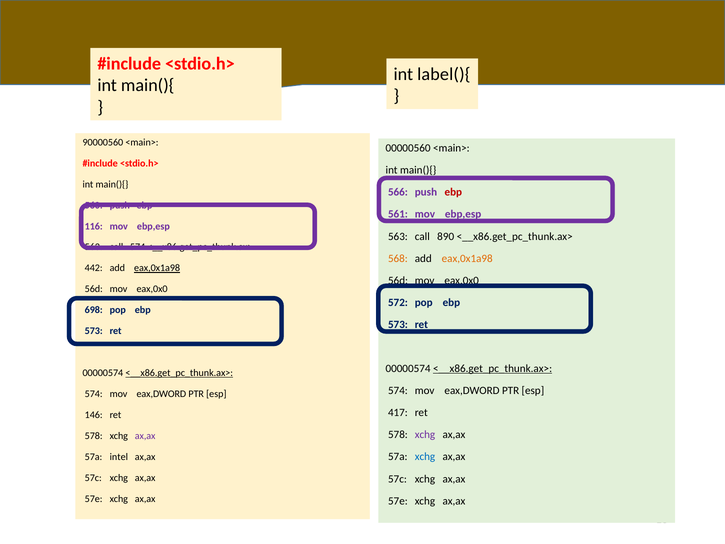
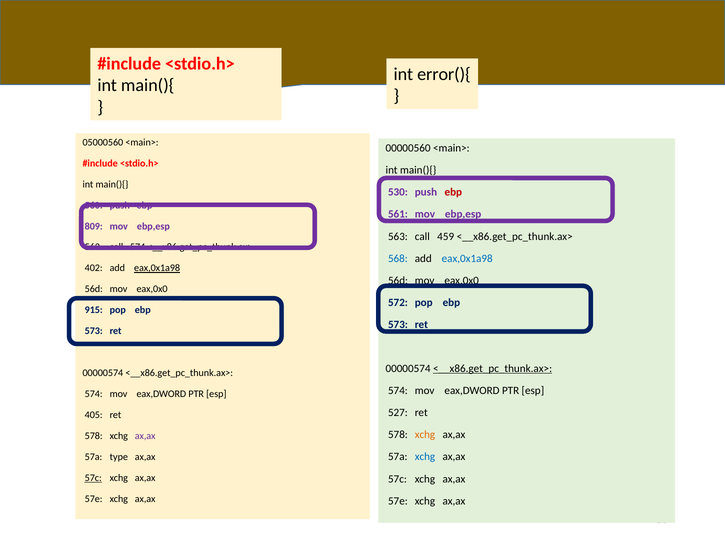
label(){: label(){ -> error(){ (444, 74)
90000560: 90000560 -> 05000560 (103, 142)
566: 566 -> 530 (398, 192)
116: 116 -> 809 (94, 226)
890: 890 -> 459 (446, 236)
568 colour: orange -> blue (398, 258)
eax,0x1a98 colour: orange -> blue (467, 258)
442: 442 -> 402 (94, 268)
698: 698 -> 915 (94, 310)
<__x86.get_pc_thunk.ax> underline: present -> none (179, 373)
417: 417 -> 527 (398, 413)
146: 146 -> 405 (94, 415)
xchg colour: purple -> orange (425, 435)
intel: intel -> type (119, 457)
57c underline: none -> present (93, 478)
